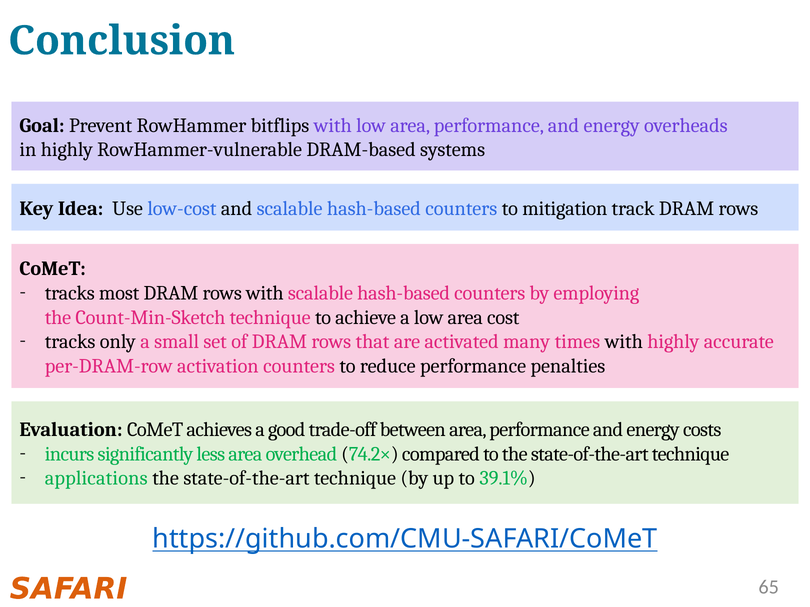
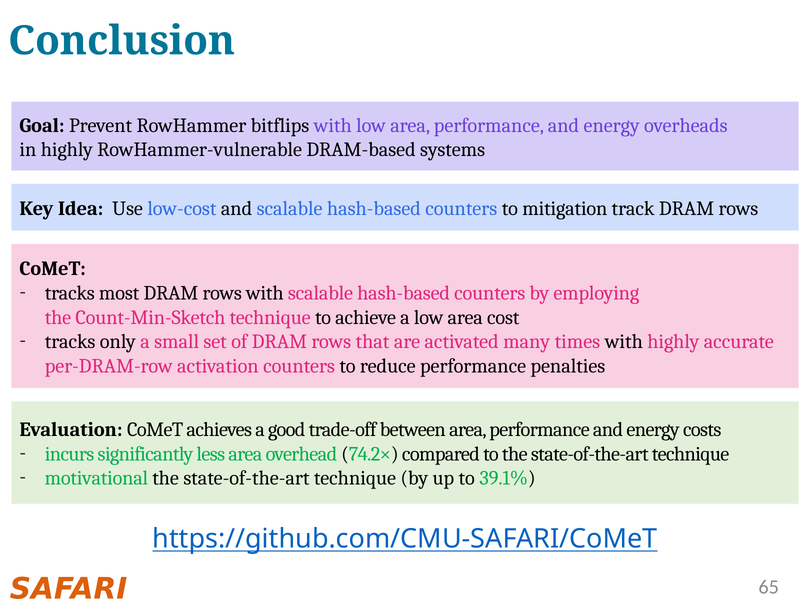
applications: applications -> motivational (96, 479)
